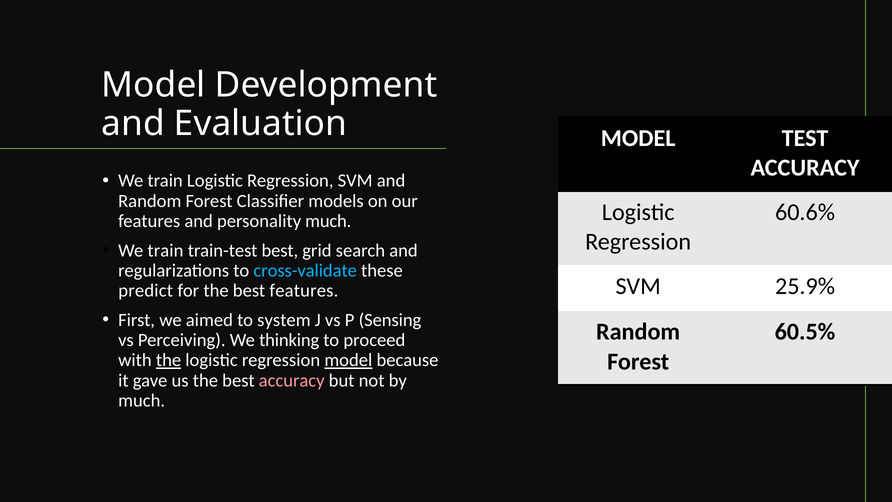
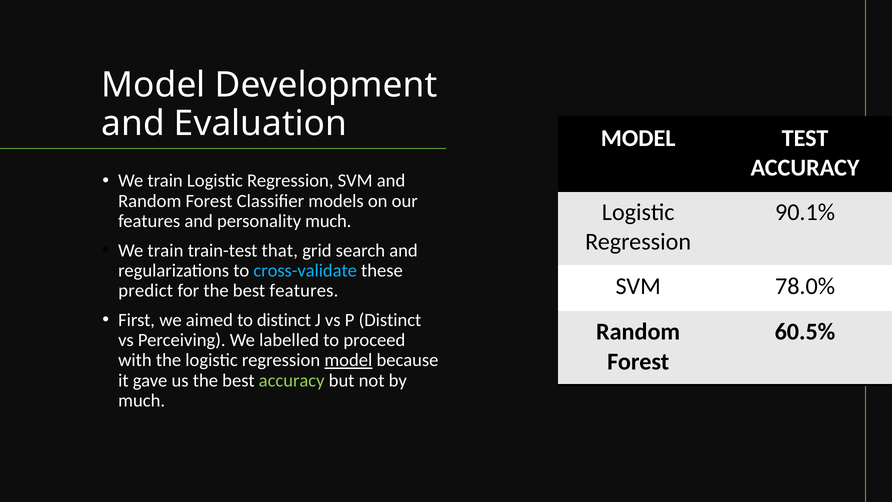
60.6%: 60.6% -> 90.1% (805, 212)
train-test best: best -> that (280, 250)
25.9%: 25.9% -> 78.0% (805, 286)
to system: system -> distinct (284, 320)
P Sensing: Sensing -> Distinct (390, 320)
thinking: thinking -> labelled (289, 340)
the underline: present -> none (169, 360)
accuracy colour: pink -> light green (292, 380)
